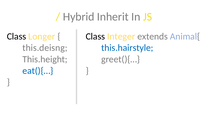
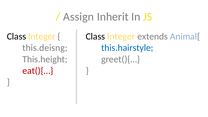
Hybrid: Hybrid -> Assign (79, 17)
Longer: Longer -> Integer (42, 36)
eat(){… colour: blue -> red (38, 71)
